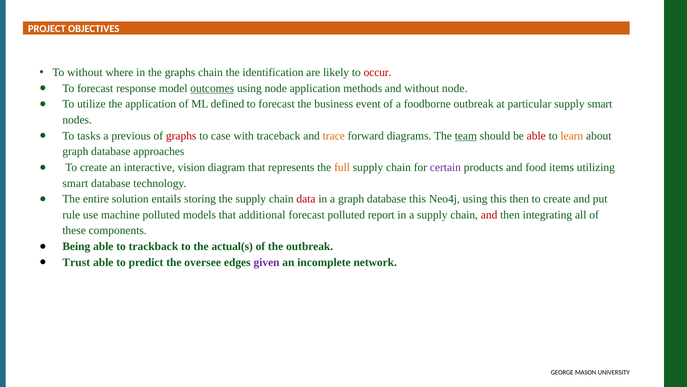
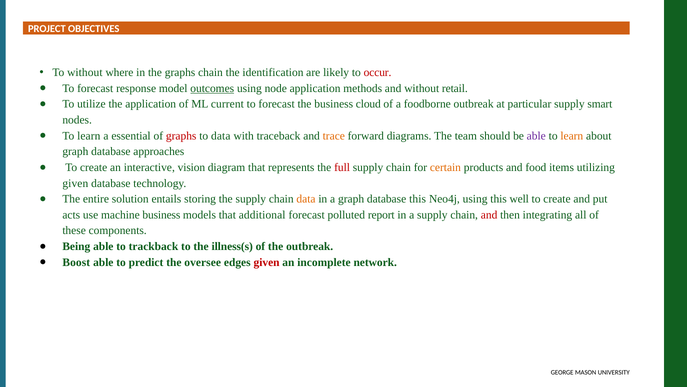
without node: node -> retail (455, 88)
defined: defined -> current (227, 104)
event: event -> cloud (368, 104)
tasks: tasks -> learn (89, 136)
previous: previous -> essential (131, 136)
to case: case -> data (221, 136)
team underline: present -> none (466, 136)
able colour: red -> purple (536, 136)
full colour: orange -> red (342, 167)
certain colour: purple -> orange (445, 167)
smart: smart -> given (75, 183)
data colour: red -> orange (306, 199)
this then: then -> well (519, 199)
rule: rule -> acts (71, 215)
machine polluted: polluted -> business (161, 215)
actual(s: actual(s -> illness(s (232, 246)
Trust: Trust -> Boost (76, 262)
given colour: purple -> red (267, 262)
